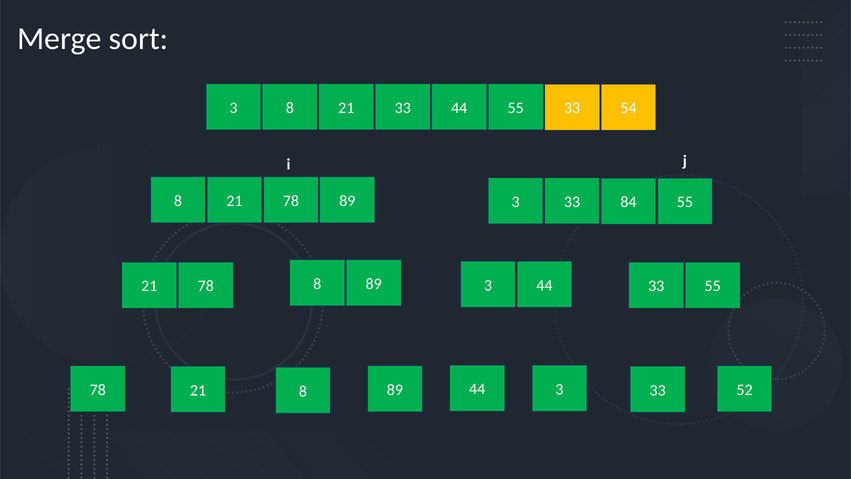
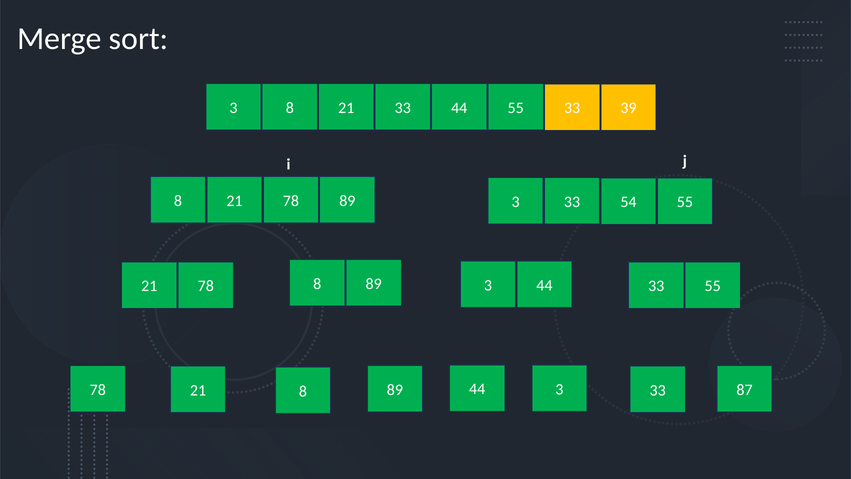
54: 54 -> 39 (629, 108)
84: 84 -> 54 (628, 202)
52: 52 -> 87 (745, 390)
